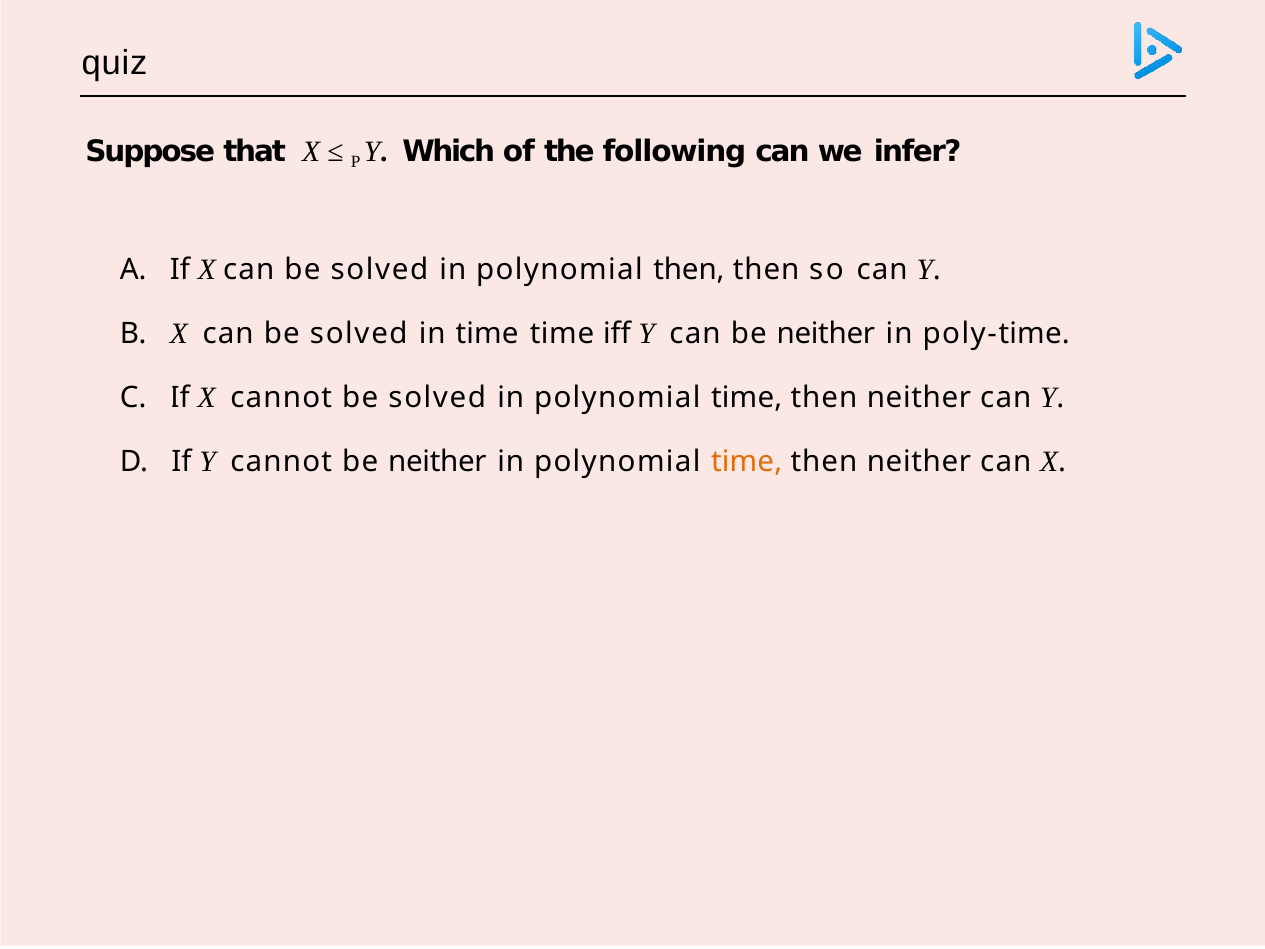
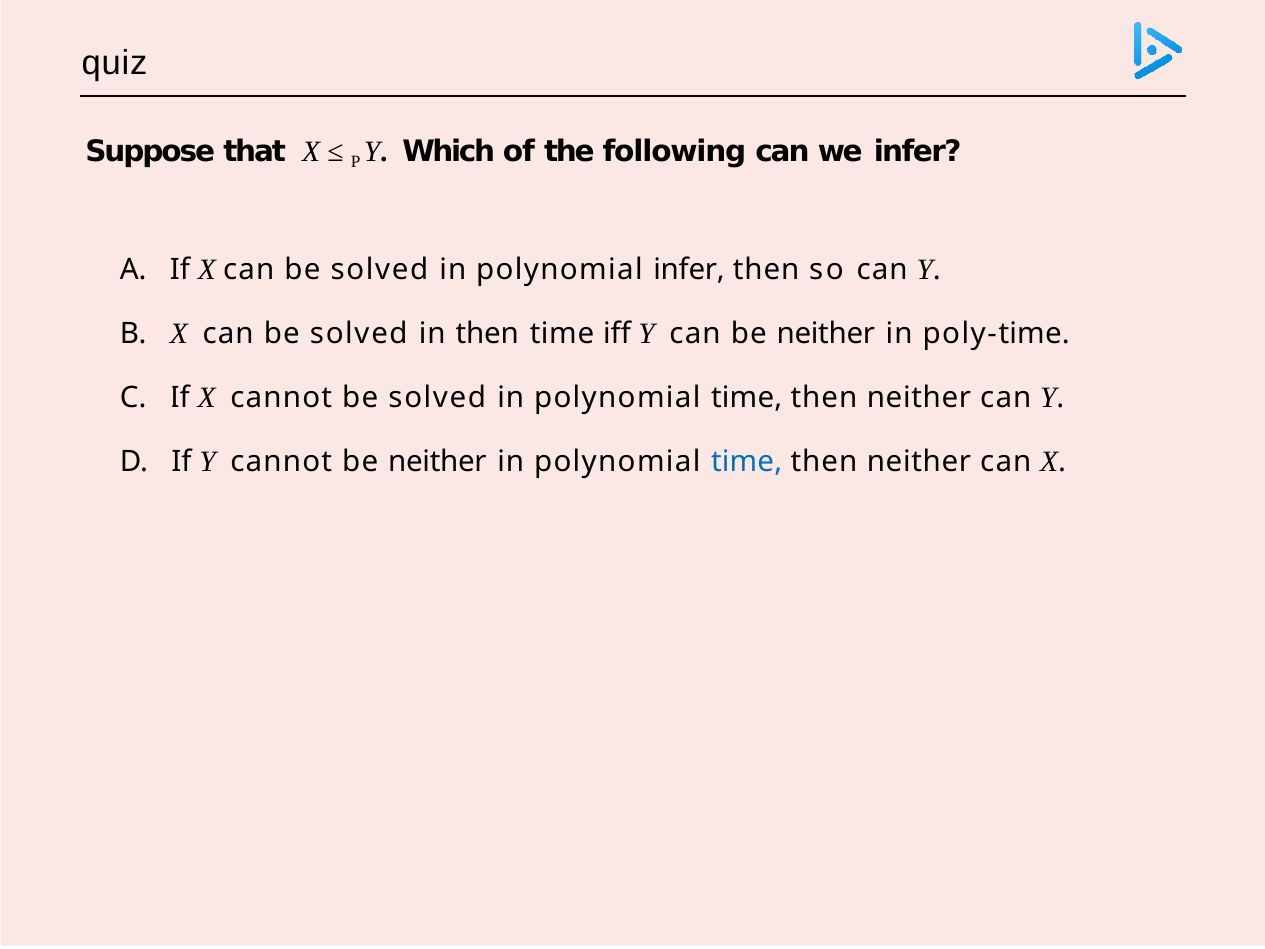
polynomial then: then -> infer (689, 269)
in time: time -> then (487, 334)
time colour: orange -> blue (747, 462)
